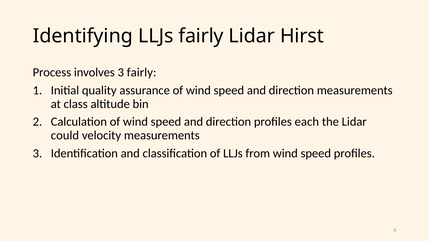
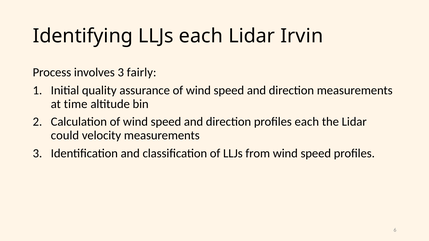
LLJs fairly: fairly -> each (201, 36)
Hirst: Hirst -> Irvin (302, 36)
class: class -> time (76, 104)
